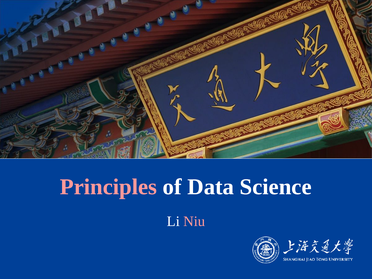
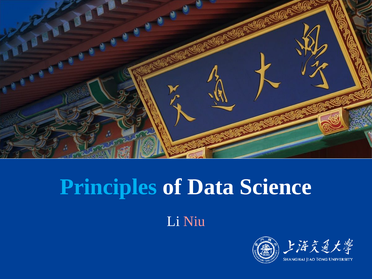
Principles colour: pink -> light blue (108, 187)
